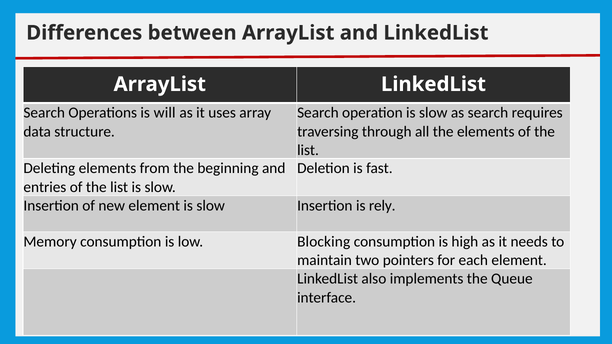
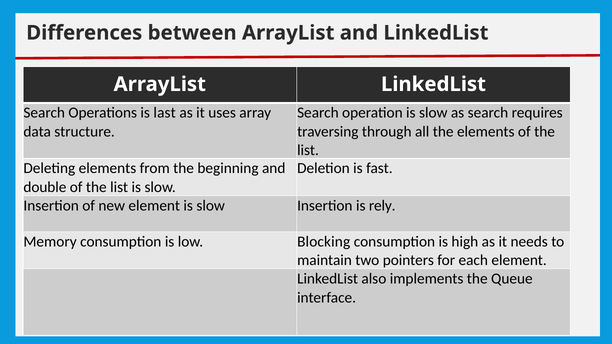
will: will -> last (165, 113)
entries: entries -> double (45, 187)
